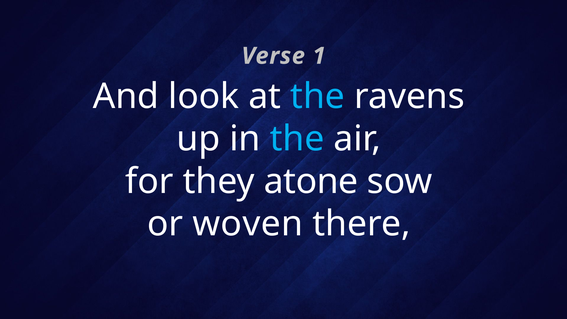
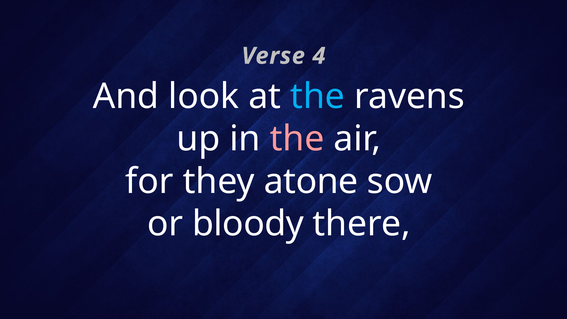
1: 1 -> 4 (319, 56)
the colour: light blue -> pink (297, 139)
woven: woven -> bloody (248, 224)
